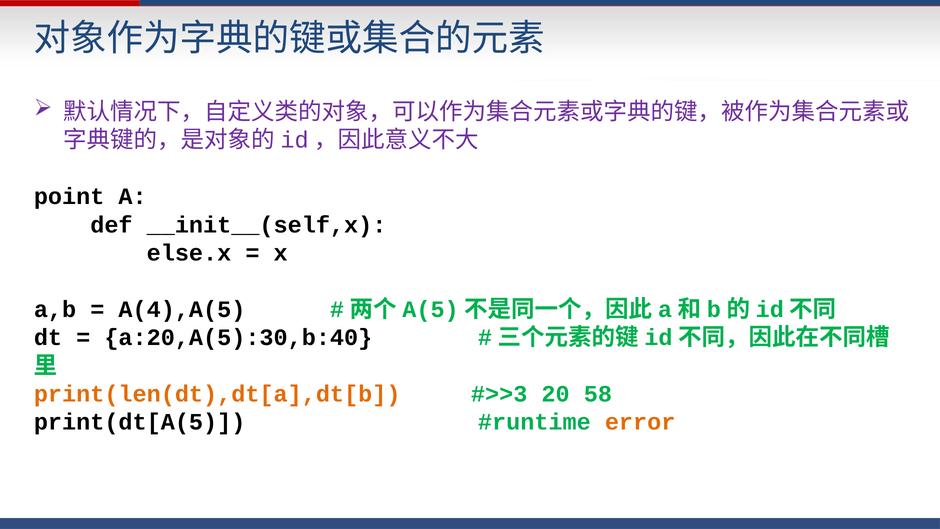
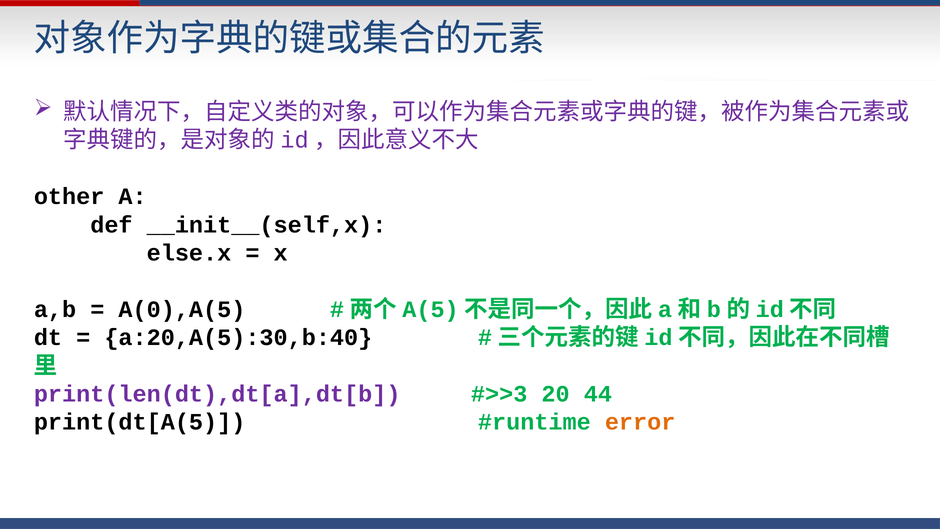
point: point -> other (69, 196)
A(4),A(5: A(4),A(5 -> A(0),A(5 (182, 309)
print(len(dt),dt[a],dt[b colour: orange -> purple (217, 394)
58: 58 -> 44 (598, 394)
